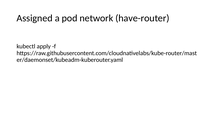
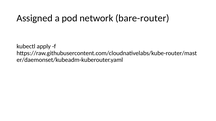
have-router: have-router -> bare-router (142, 18)
